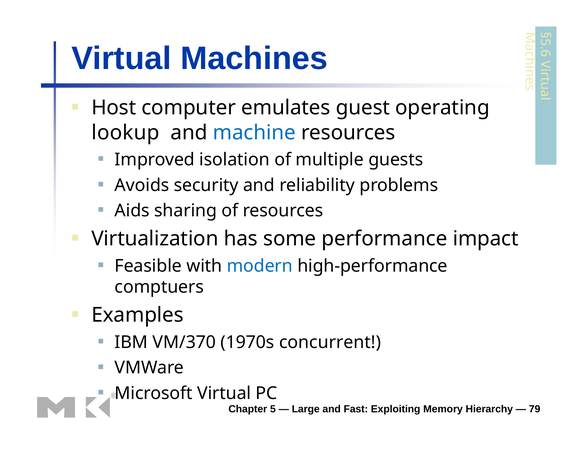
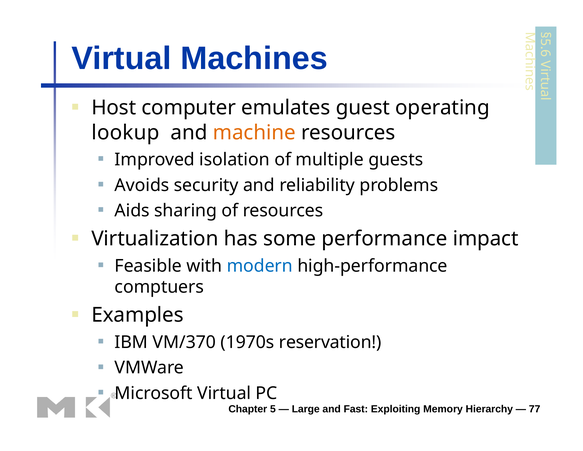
machine colour: blue -> orange (254, 132)
concurrent: concurrent -> reservation (330, 342)
79: 79 -> 77 (535, 409)
